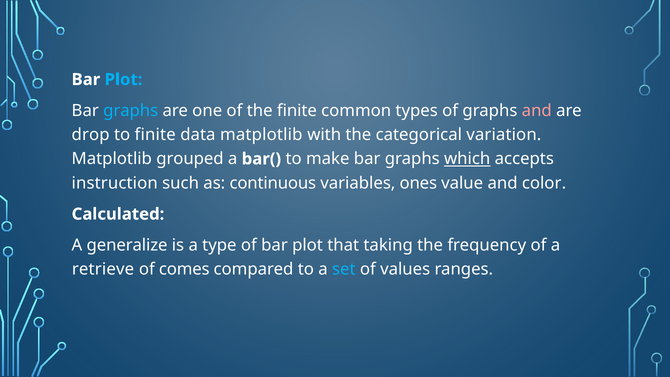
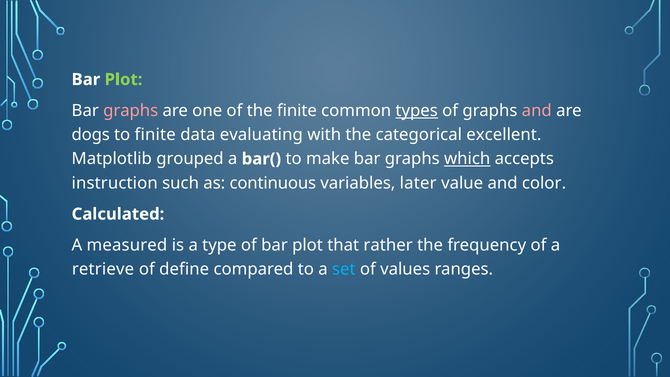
Plot colour: light blue -> light green (124, 80)
graphs colour: light blue -> pink (131, 111)
types underline: none -> present (417, 111)
drop: drop -> dogs (91, 135)
data matplotlib: matplotlib -> evaluating (261, 135)
variation: variation -> excellent (504, 135)
ones: ones -> later (418, 183)
generalize: generalize -> measured (127, 245)
taking: taking -> rather (388, 245)
comes: comes -> define (184, 269)
